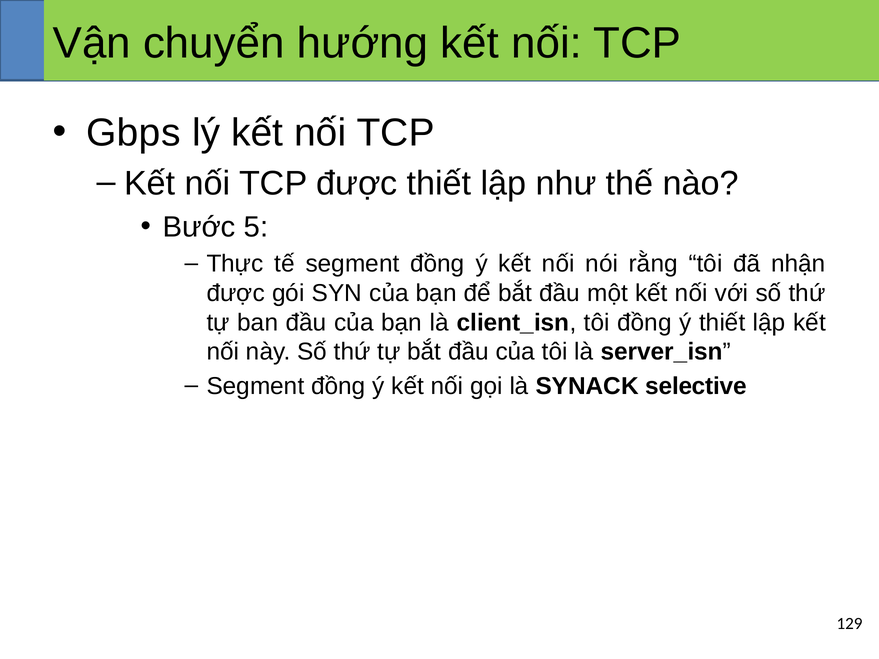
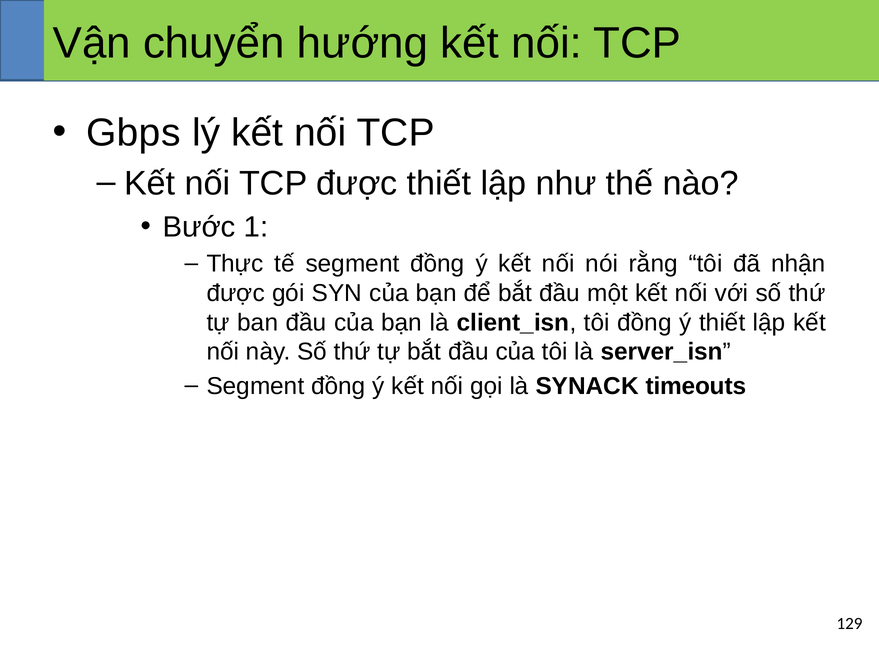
5: 5 -> 1 (256, 227)
selective: selective -> timeouts (696, 386)
